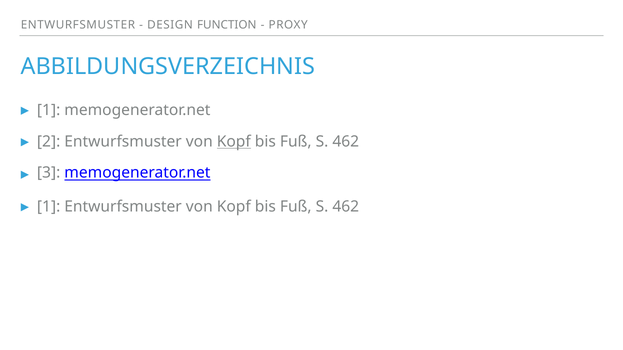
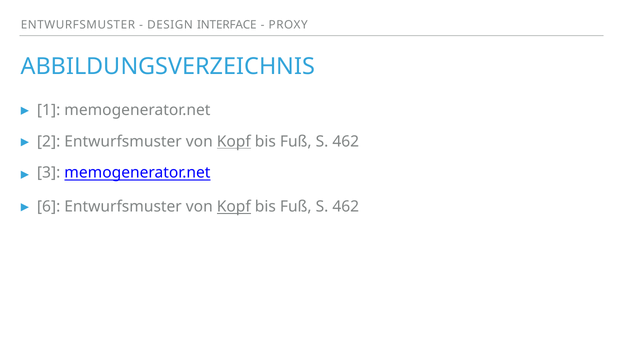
FUNCTION: FUNCTION -> INTERFACE (227, 25)
1: 1 -> 6 (49, 207)
Kopf underline: none -> present (234, 207)
